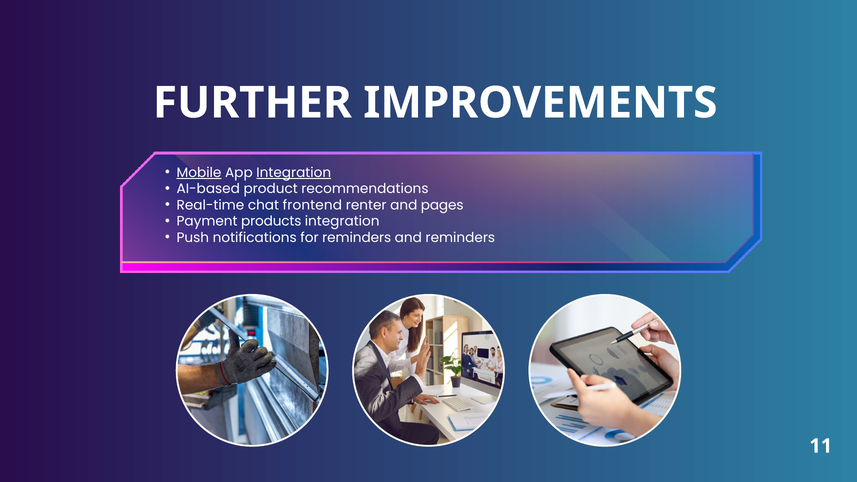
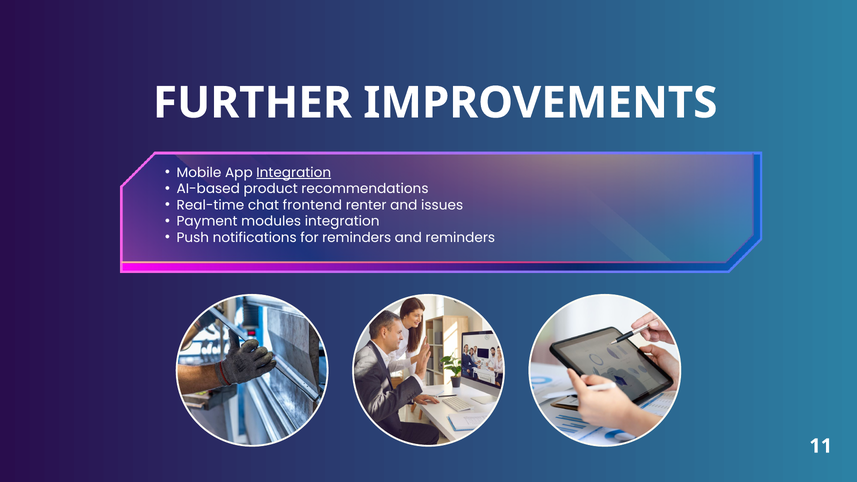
Mobile underline: present -> none (199, 173)
pages: pages -> issues (442, 205)
products: products -> modules (271, 221)
